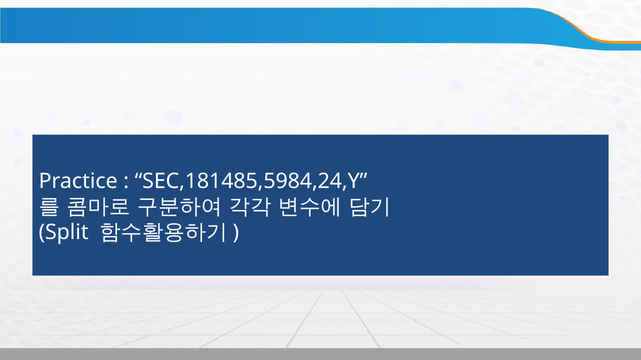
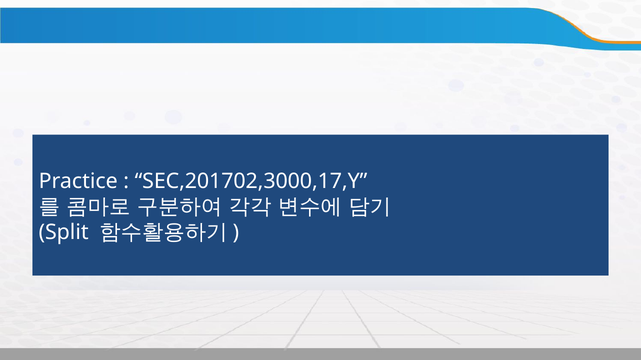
SEC,181485,5984,24,Y: SEC,181485,5984,24,Y -> SEC,201702,3000,17,Y (251, 181)
